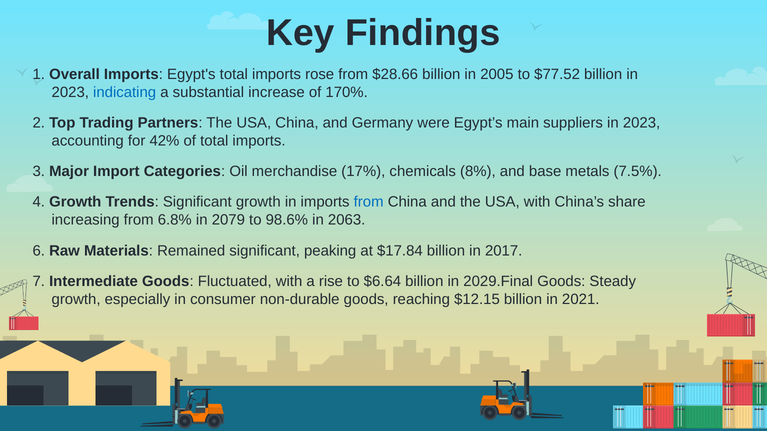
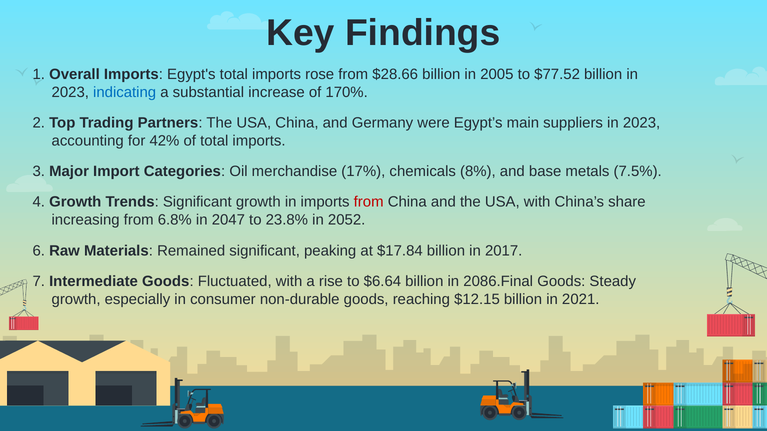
from colour: blue -> red (369, 202)
2079: 2079 -> 2047 (228, 220)
98.6%: 98.6% -> 23.8% (287, 220)
2063: 2063 -> 2052 (347, 220)
2029.Final: 2029.Final -> 2086.Final (498, 282)
